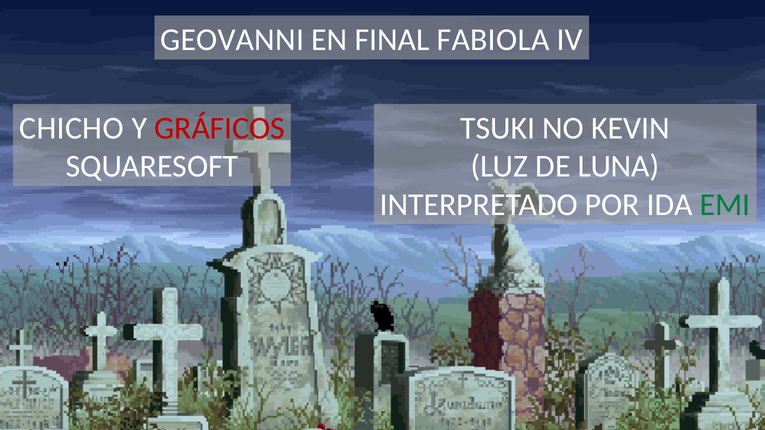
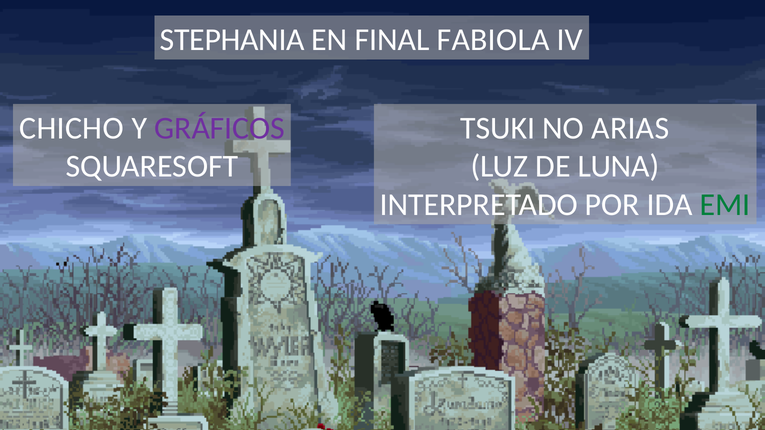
GEOVANNI: GEOVANNI -> STEPHANIA (232, 40)
GRÁFICOS colour: red -> purple (220, 128)
KEVIN: KEVIN -> ARIAS (630, 128)
